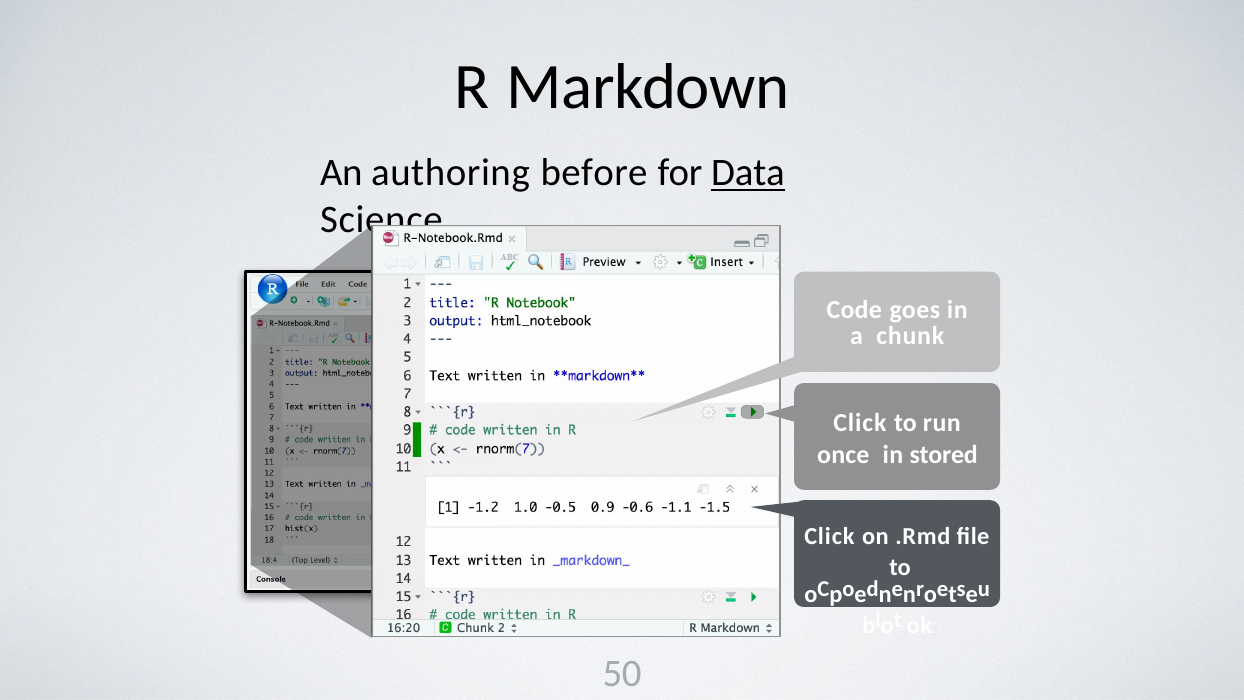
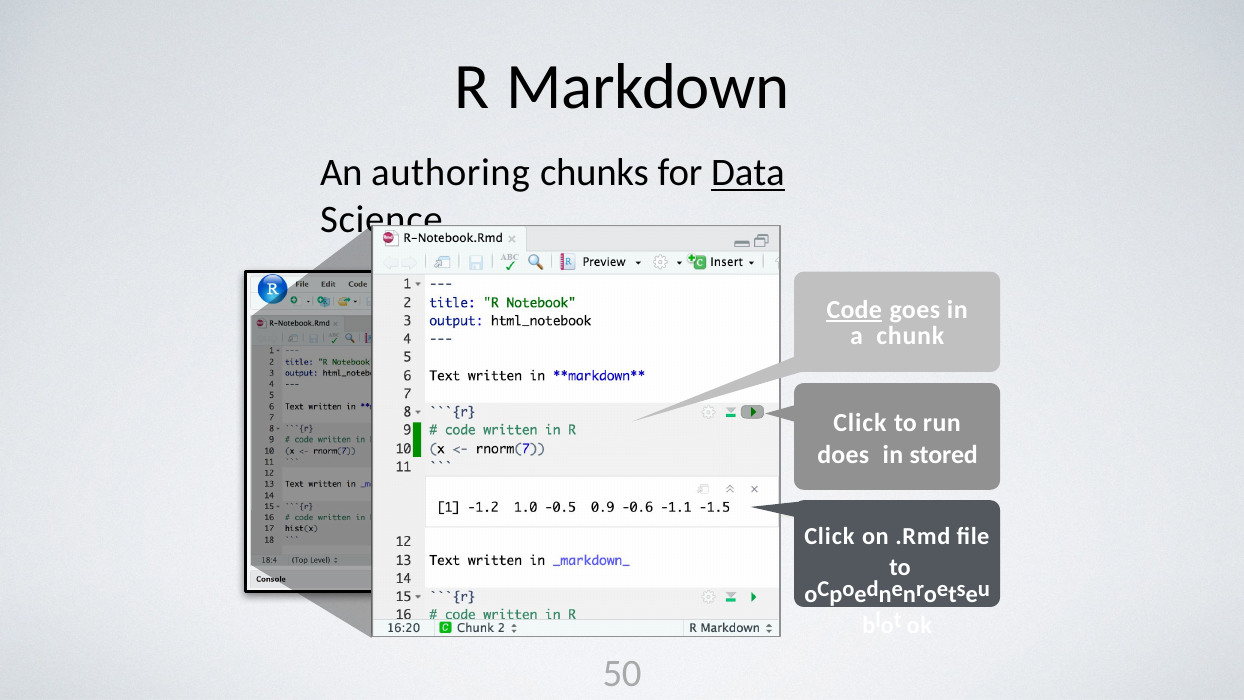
before: before -> chunks (594, 173)
Code underline: none -> present (854, 310)
once: once -> does (843, 455)
